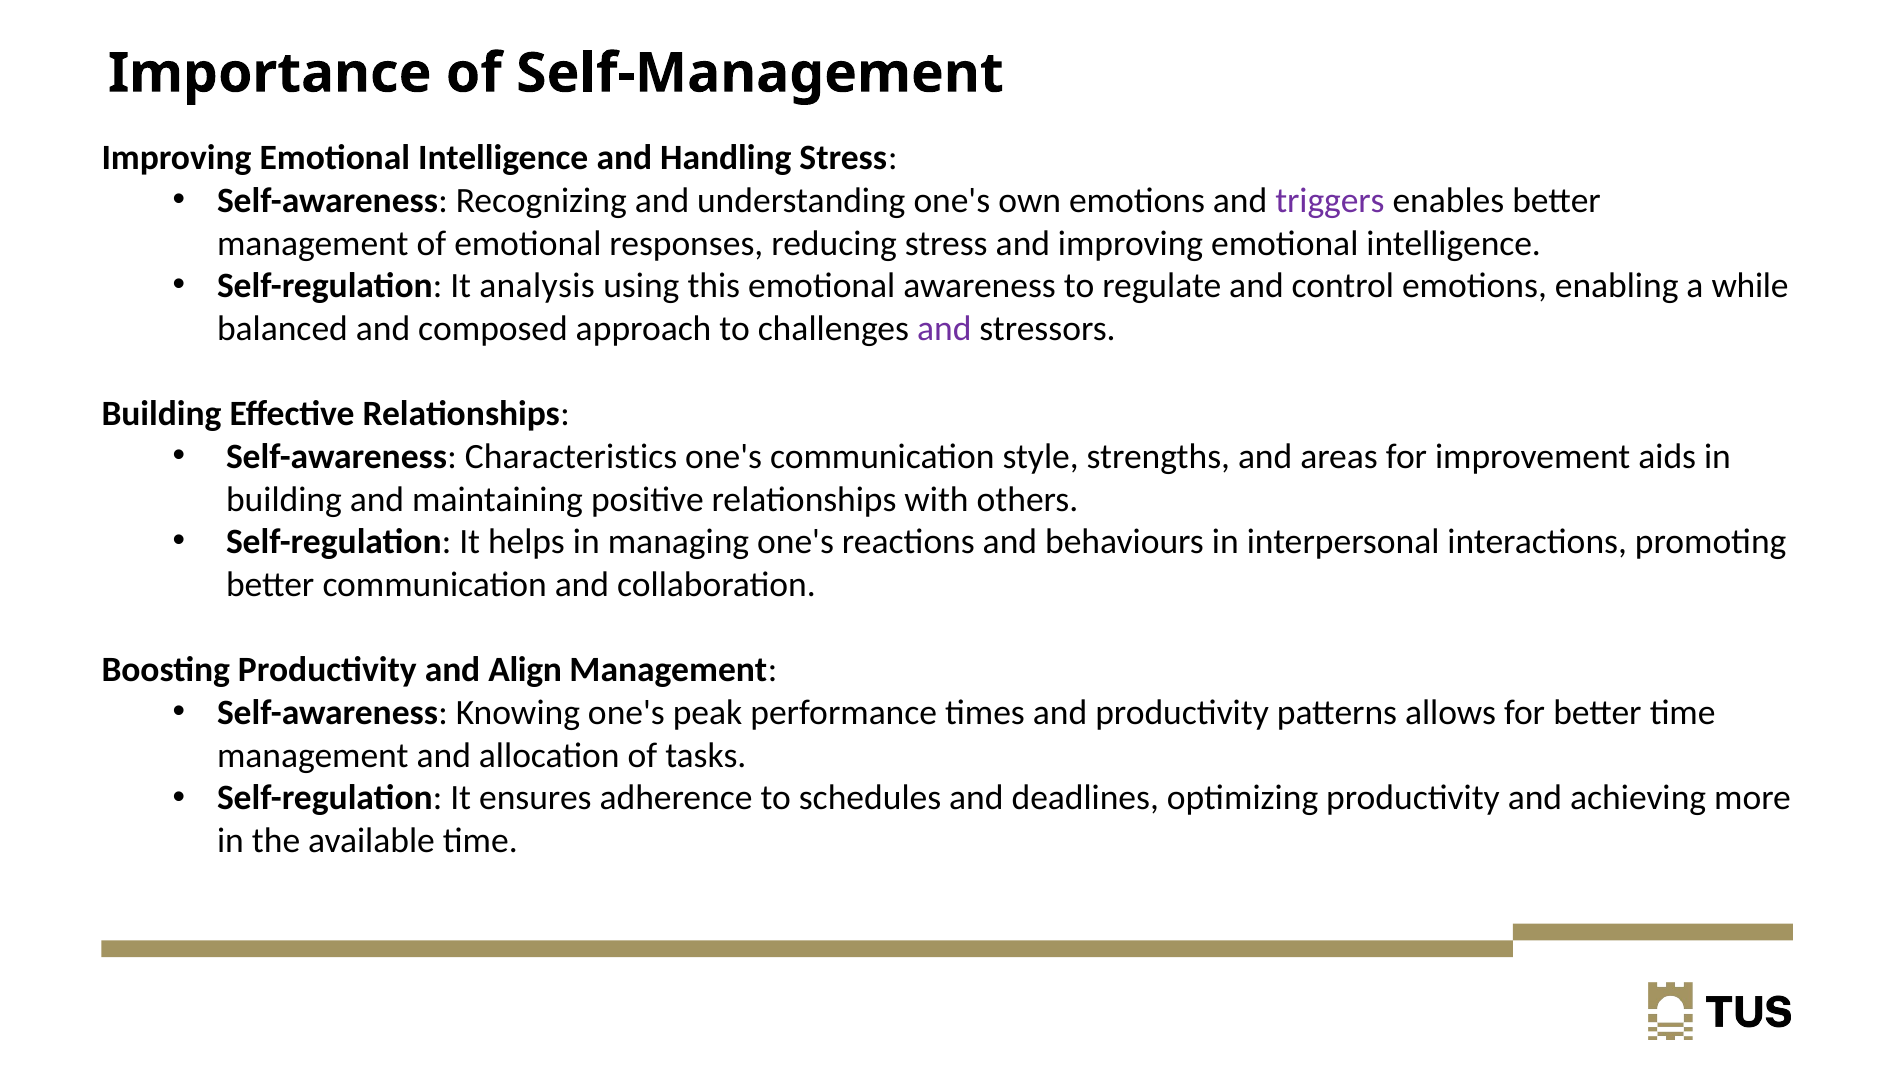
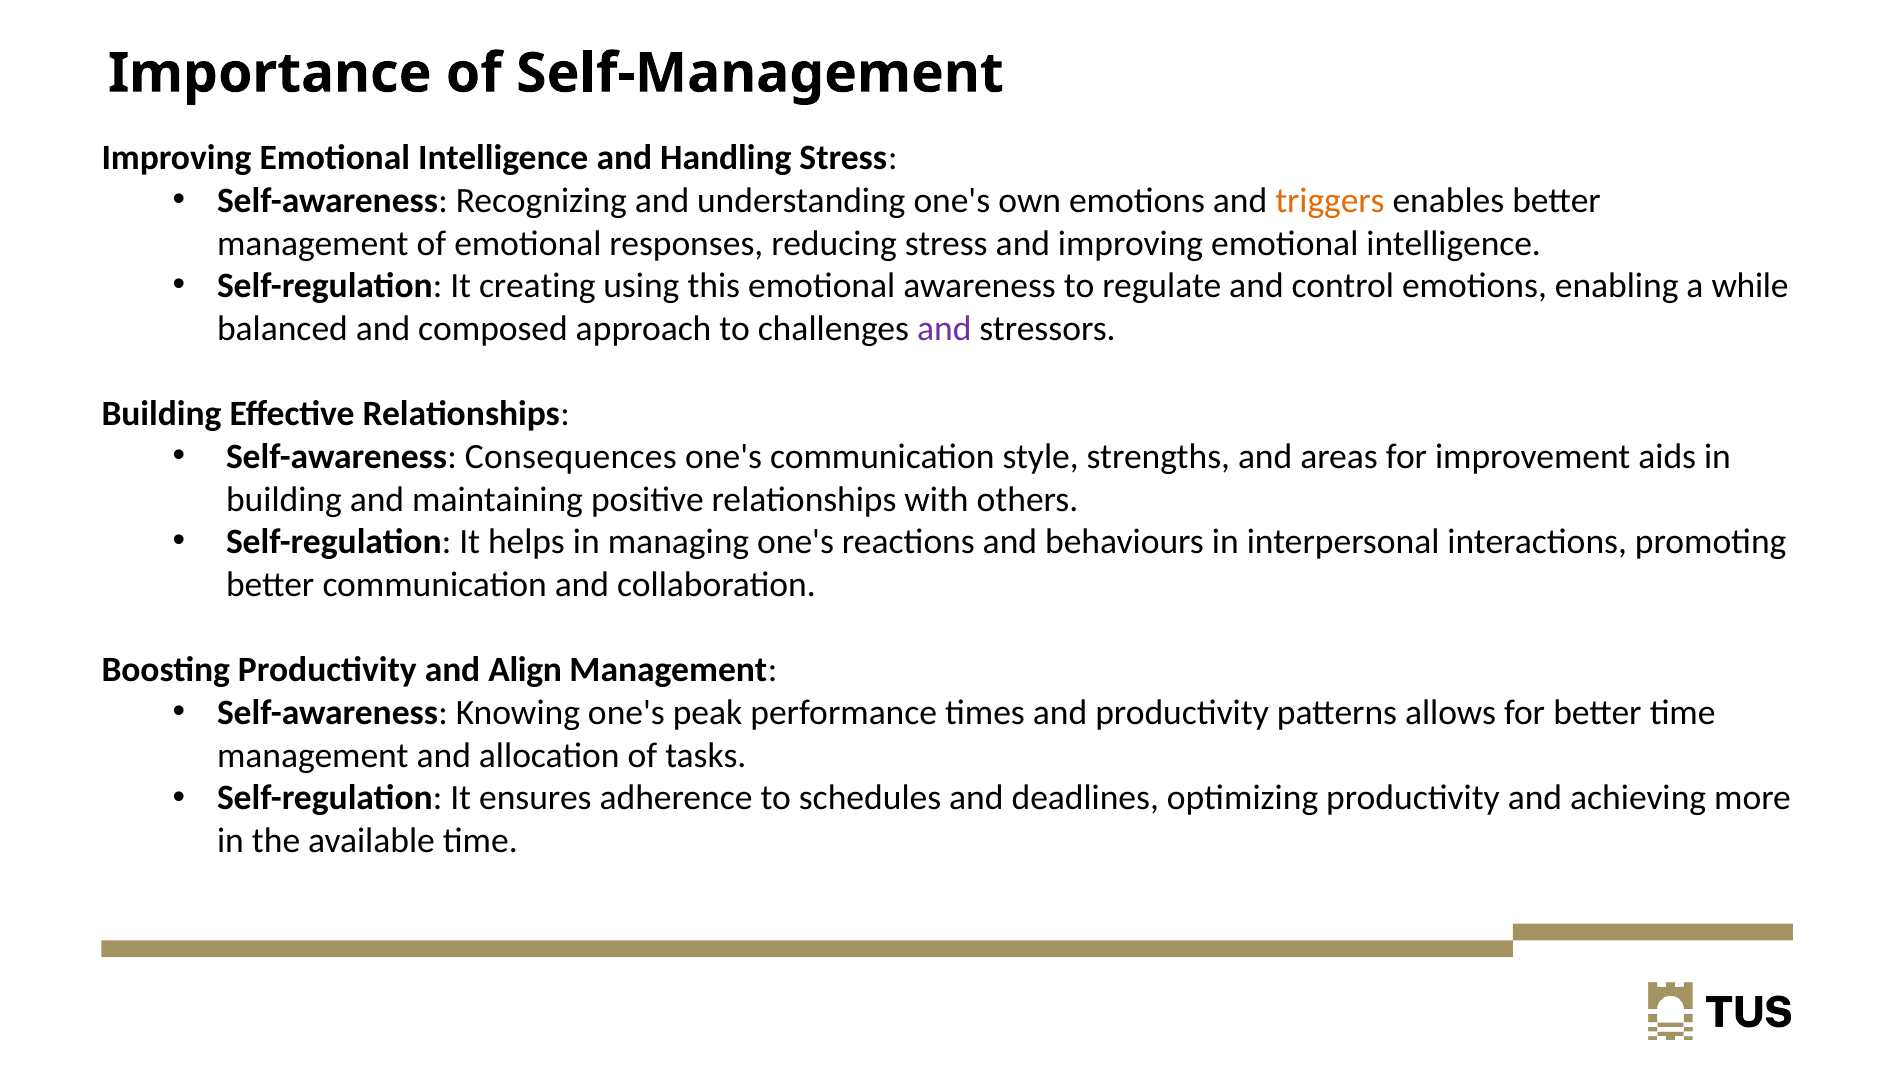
triggers colour: purple -> orange (1330, 201)
analysis: analysis -> creating (537, 286)
Characteristics: Characteristics -> Consequences (571, 457)
